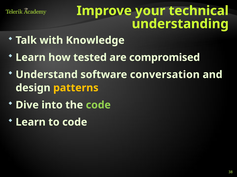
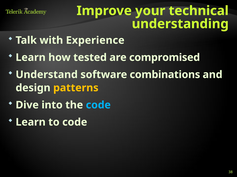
Knowledge: Knowledge -> Experience (95, 40)
conversation: conversation -> combinations (165, 75)
code colour: light green -> light blue (98, 105)
